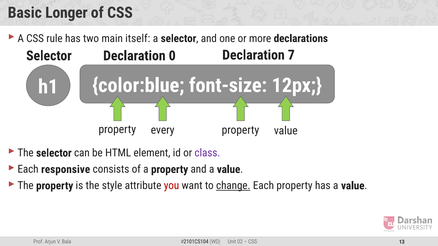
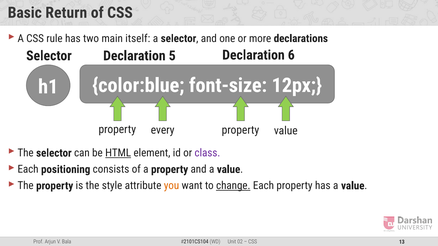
Longer: Longer -> Return (66, 13)
0: 0 -> 5 (172, 56)
7: 7 -> 6 (291, 55)
HTML underline: none -> present (118, 153)
responsive: responsive -> positioning (66, 170)
you colour: red -> orange (171, 186)
